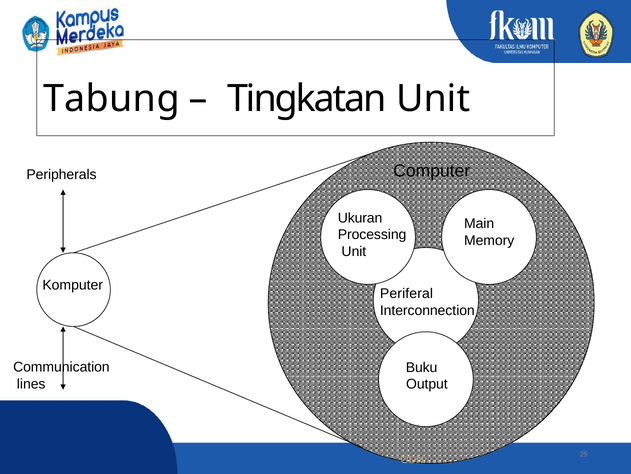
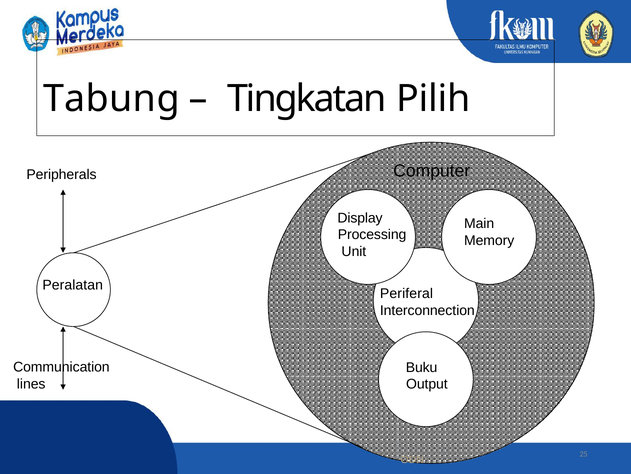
Tingkatan Unit: Unit -> Pilih (433, 99)
Ukuran: Ukuran -> Display (360, 218)
Komputer: Komputer -> Peralatan (73, 285)
